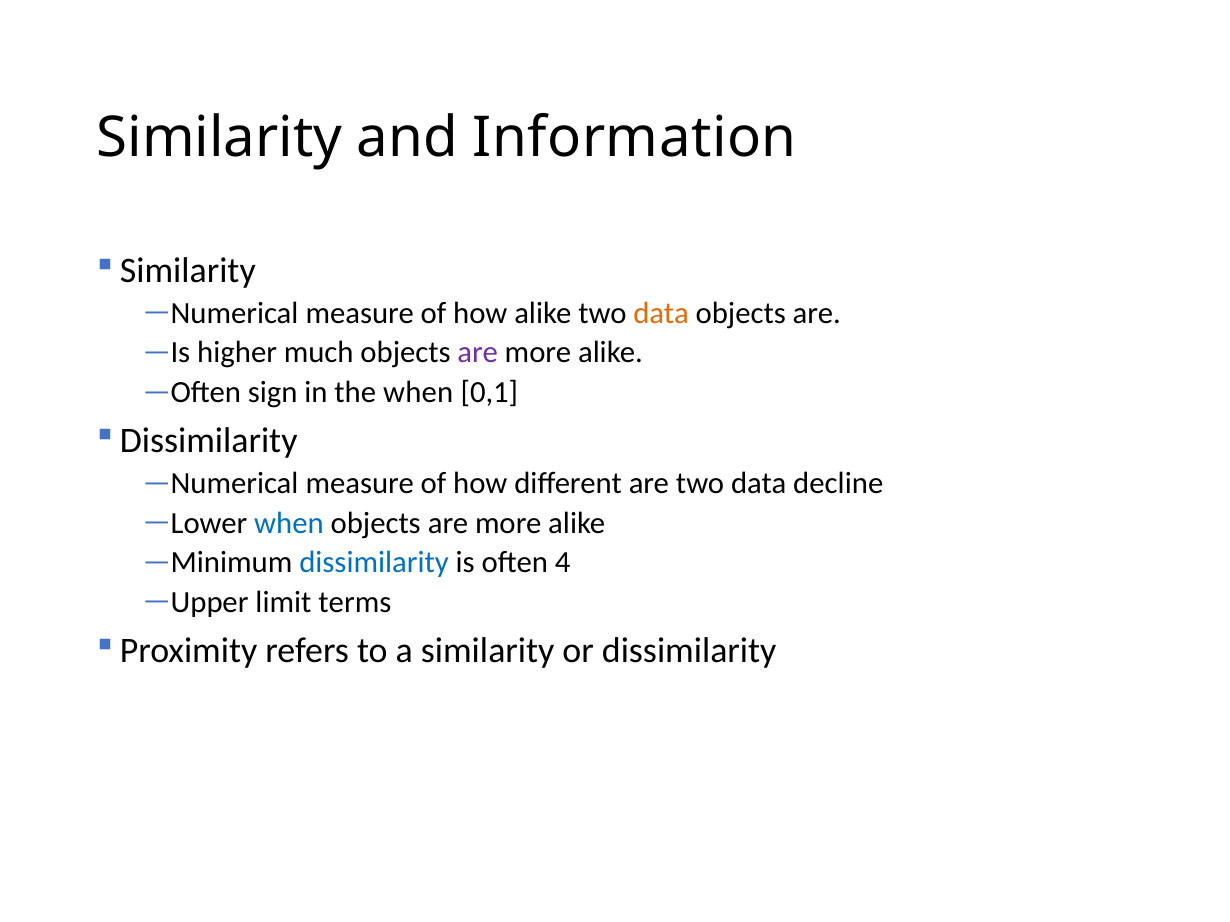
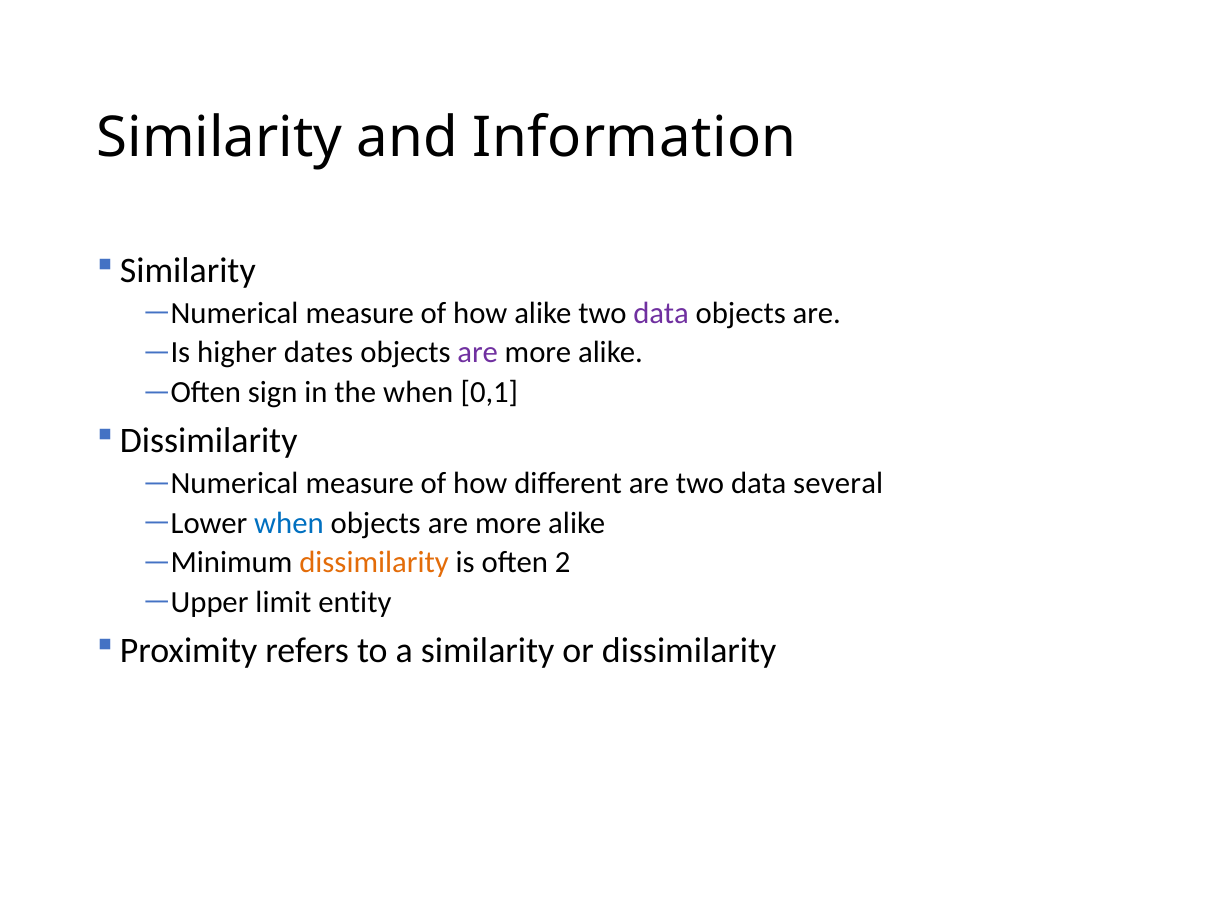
data colour: orange -> purple (661, 313)
much: much -> dates (319, 353)
decline: decline -> several (838, 484)
dissimilarity colour: blue -> orange (374, 563)
4: 4 -> 2 (563, 563)
terms: terms -> entity (355, 603)
